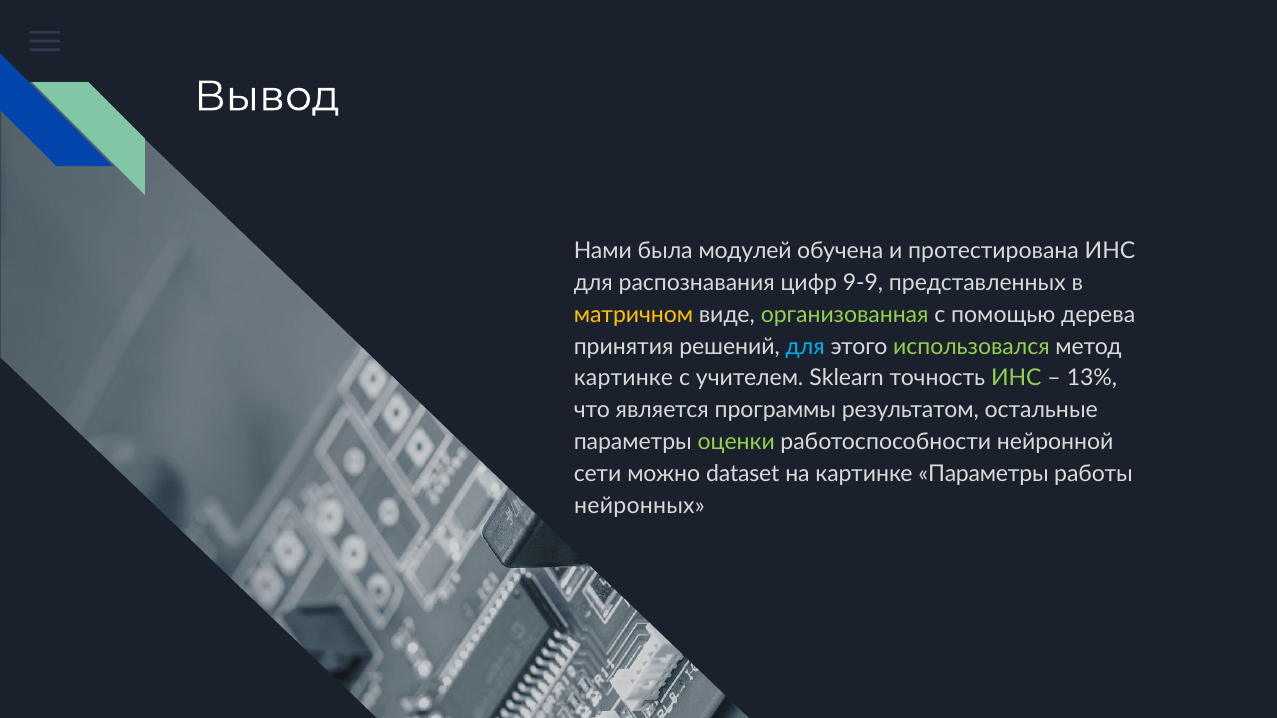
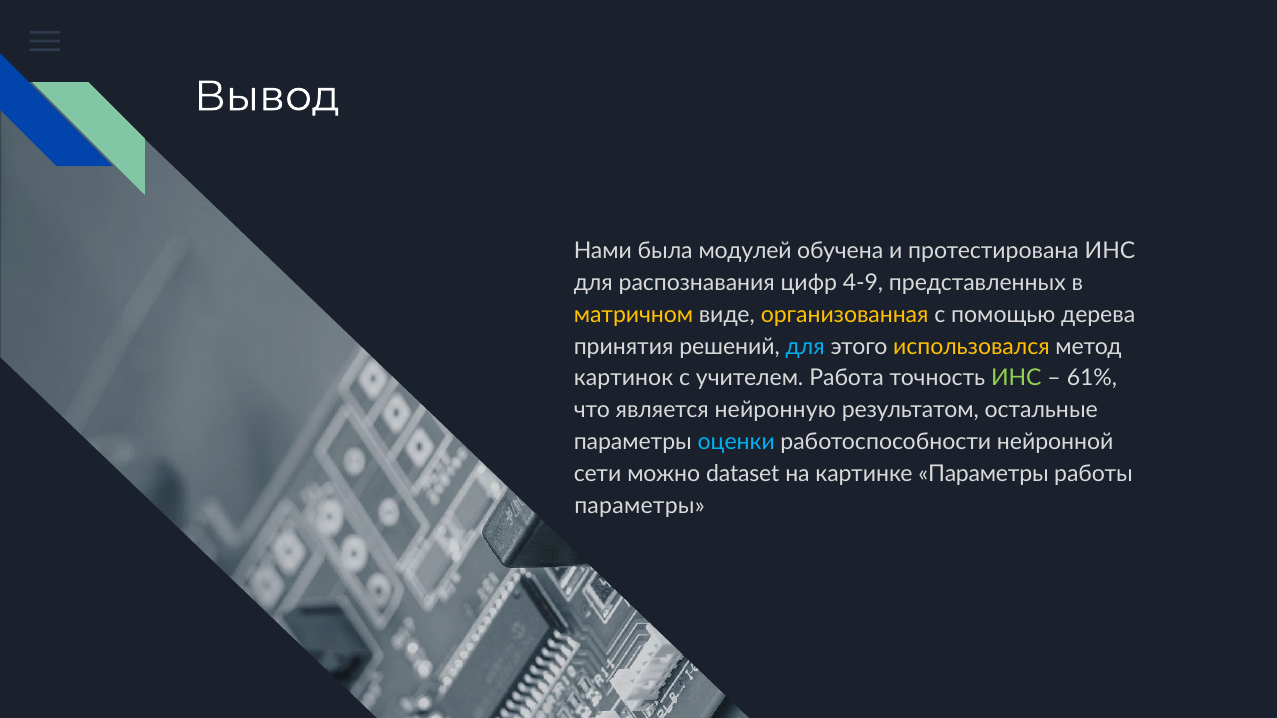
9-9: 9-9 -> 4-9 (863, 283)
организованная colour: light green -> yellow (845, 315)
использовался colour: light green -> yellow (971, 347)
картинке: картинке -> картинок (624, 379)
Sklearn: Sklearn -> Работа (847, 379)
13%: 13% -> 61% (1092, 379)
программы: программы -> нейронную (775, 410)
оценки colour: light green -> light blue (736, 442)
нейронных: нейронных -> параметры (640, 506)
